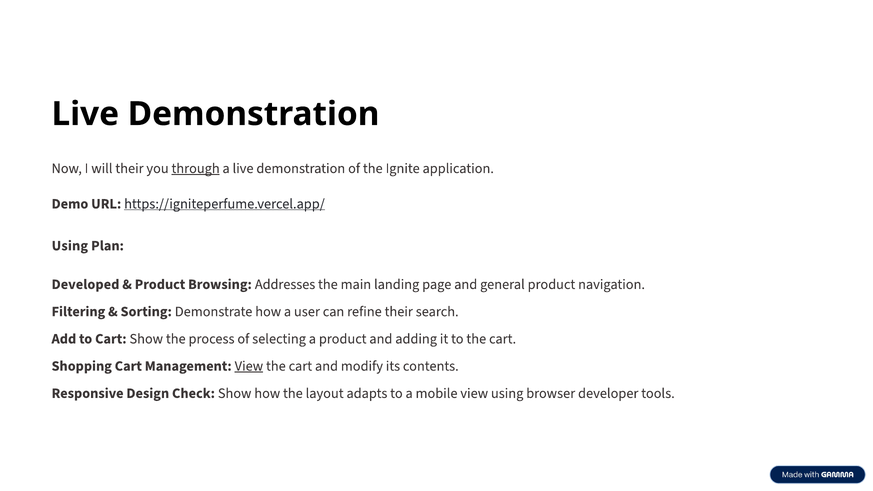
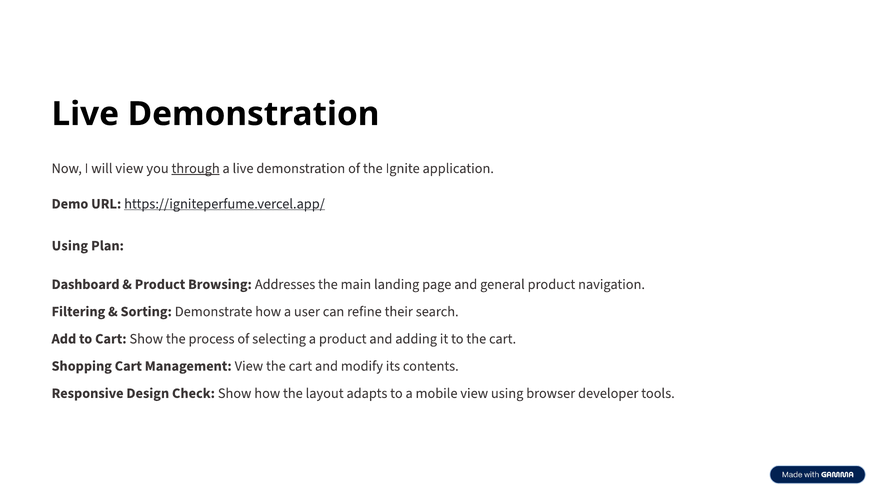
will their: their -> view (129, 168)
Developed: Developed -> Dashboard (86, 284)
View underline: present -> none (249, 366)
